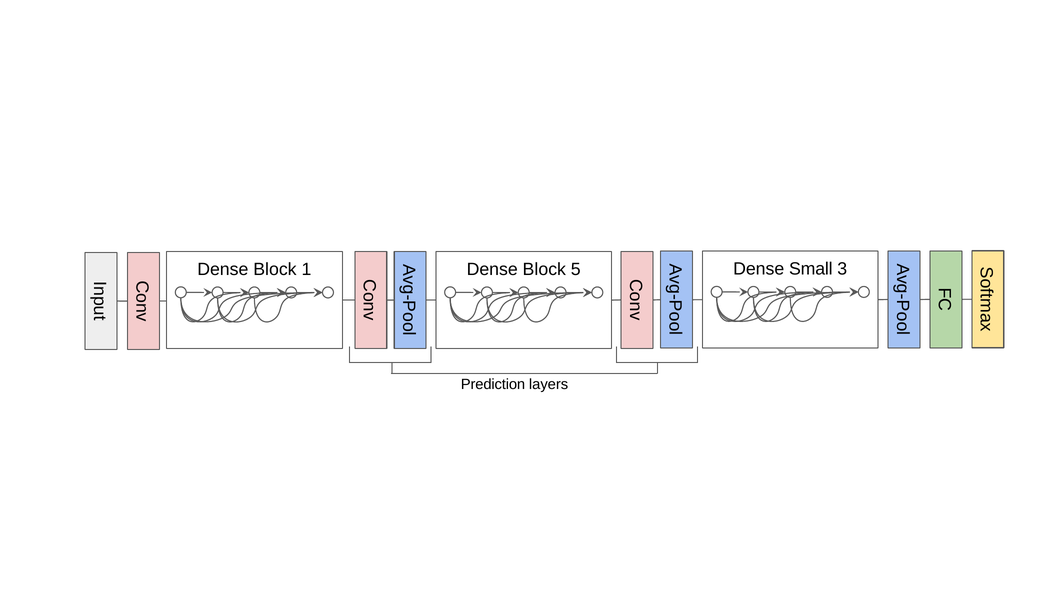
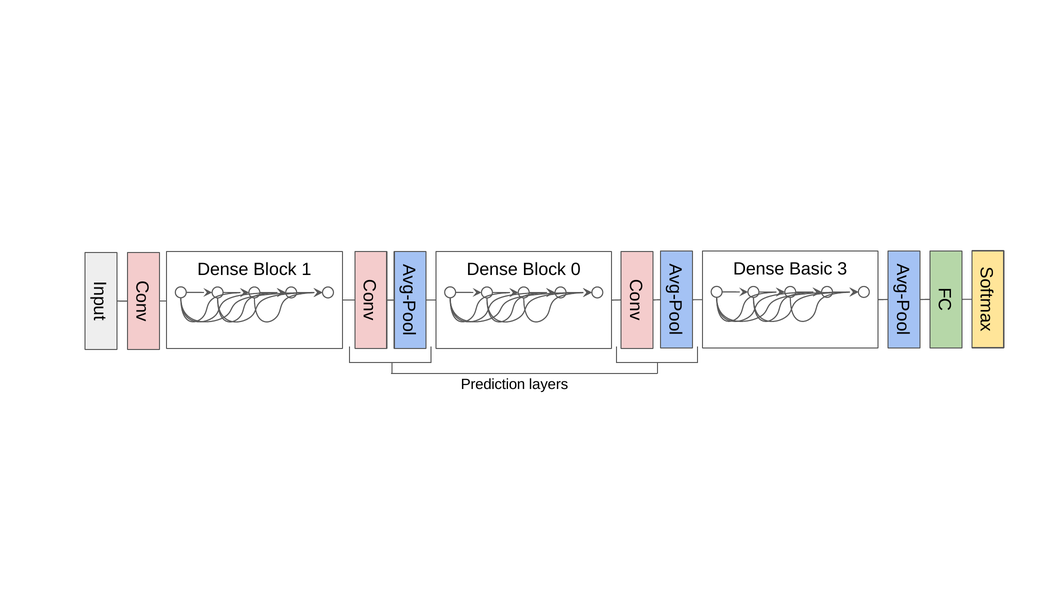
5: 5 -> 0 (576, 269)
Small: Small -> Basic (811, 269)
